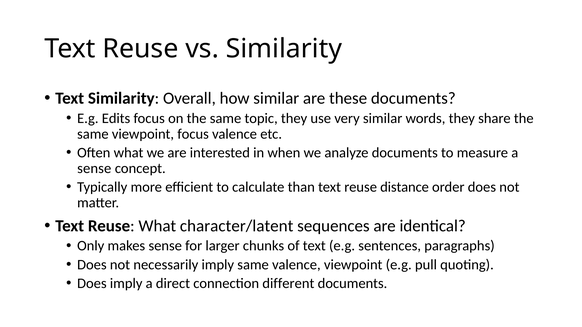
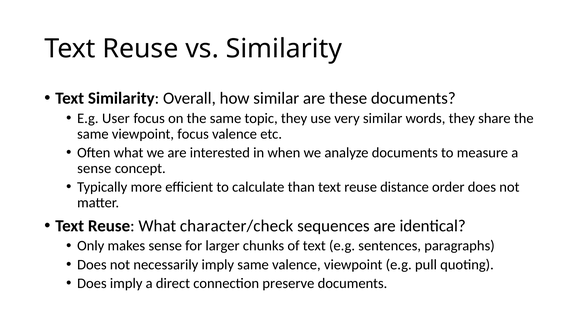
Edits: Edits -> User (116, 118)
character/latent: character/latent -> character/check (237, 226)
different: different -> preserve (288, 284)
